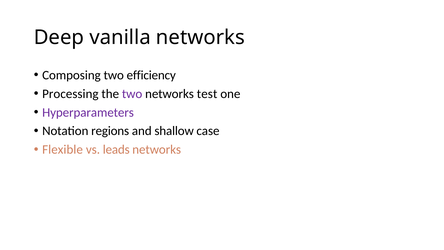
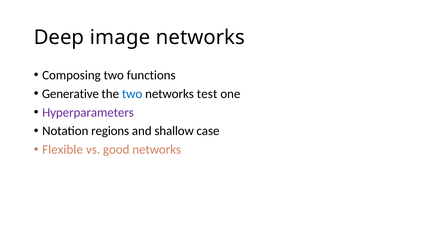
vanilla: vanilla -> image (120, 37)
efficiency: efficiency -> functions (151, 75)
Processing: Processing -> Generative (70, 94)
two colour: purple -> blue (132, 94)
leads: leads -> good (116, 150)
